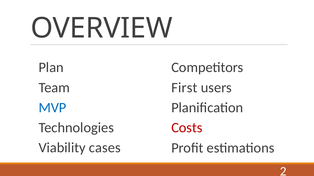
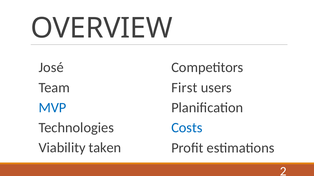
Plan: Plan -> José (51, 68)
Costs colour: red -> blue (187, 128)
cases: cases -> taken (105, 148)
